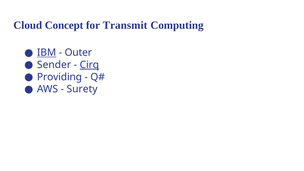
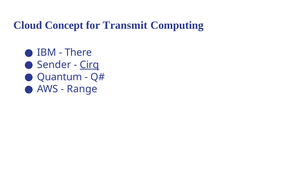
IBM underline: present -> none (47, 53)
Outer: Outer -> There (78, 53)
Providing: Providing -> Quantum (59, 77)
Surety: Surety -> Range (82, 89)
